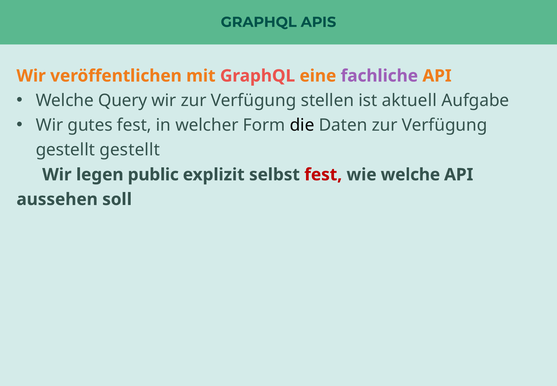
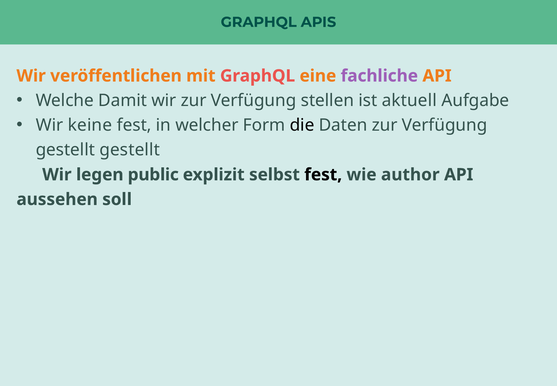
Query: Query -> Damit (123, 100)
gutes: gutes -> keine (90, 125)
fest colour: red -> black (323, 174)
wie welche: welche -> author (410, 174)
